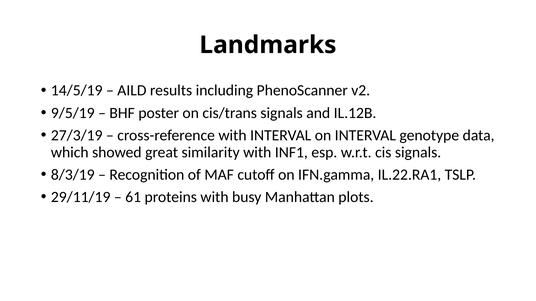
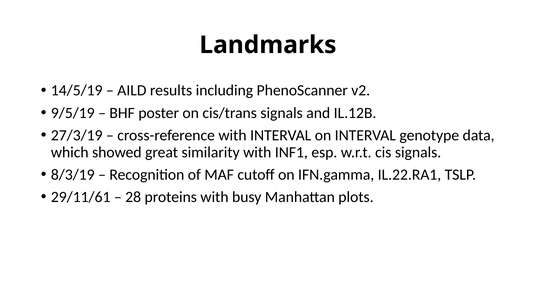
29/11/19: 29/11/19 -> 29/11/61 (81, 197)
61: 61 -> 28 (133, 197)
